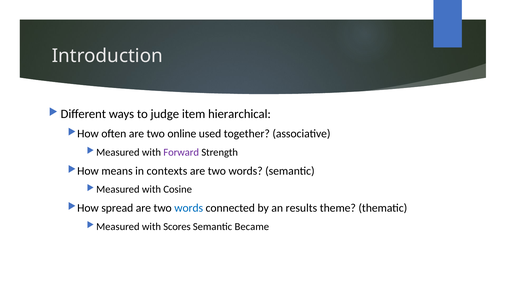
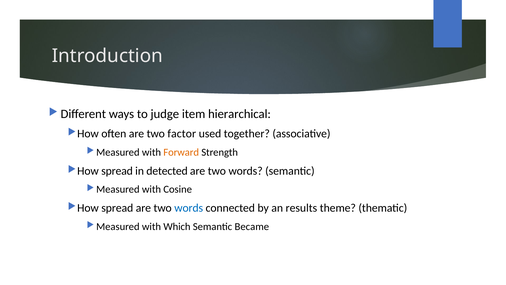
online: online -> factor (182, 134)
Forward colour: purple -> orange (181, 152)
means: means -> spread (117, 171)
contexts: contexts -> detected (167, 171)
Scores: Scores -> Which (177, 226)
